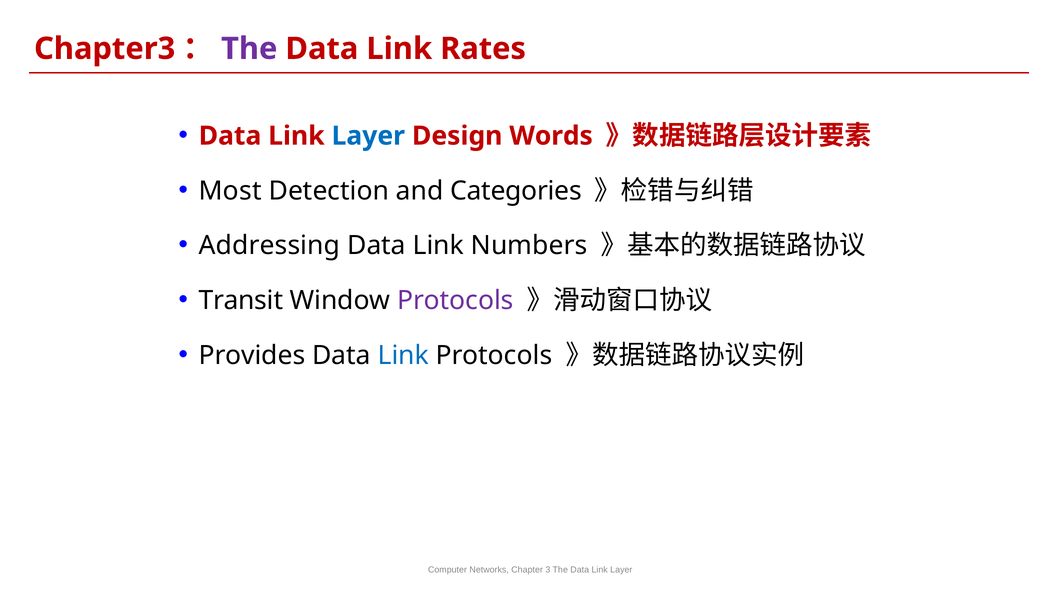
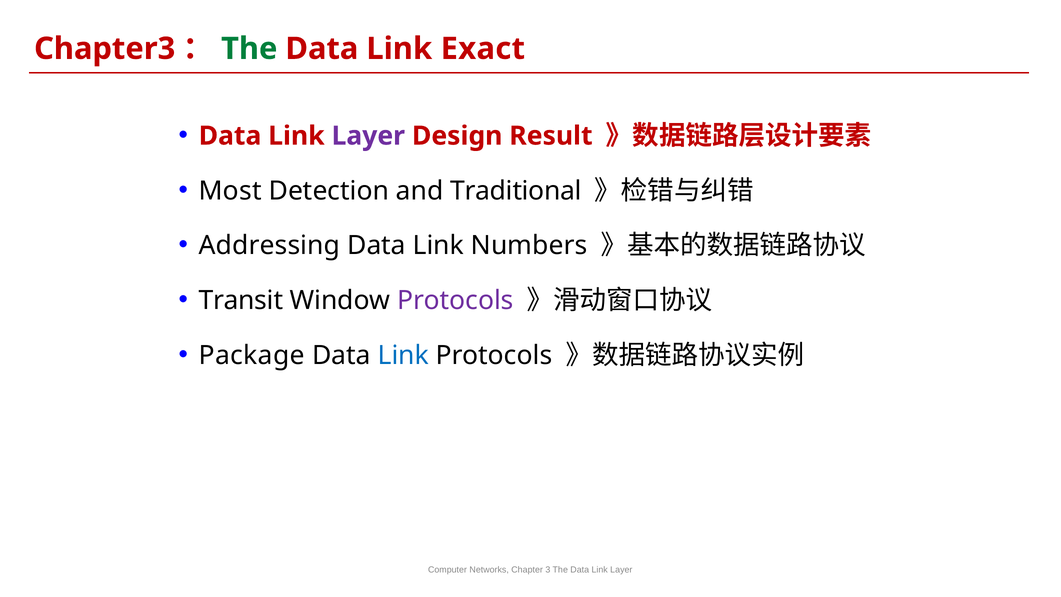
The colour: purple -> green (249, 49)
Rates: Rates -> Exact (483, 49)
Layer colour: blue -> purple (368, 136)
Words: Words -> Result (551, 136)
Categories: Categories -> Traditional (516, 191)
Provides: Provides -> Package (252, 355)
